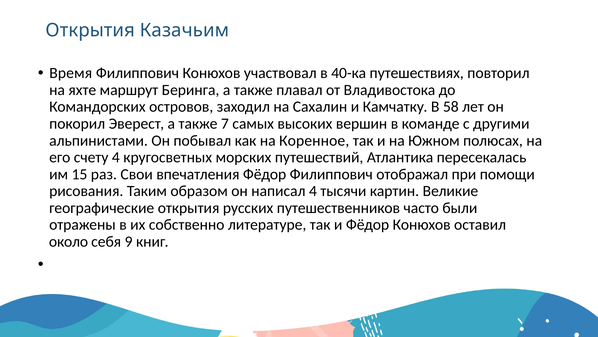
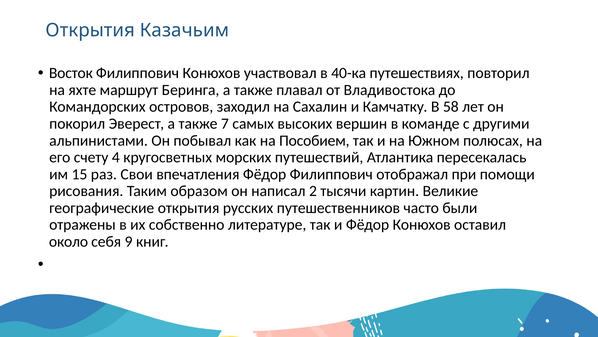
Время: Время -> Восток (71, 73)
Коренное: Коренное -> Пособием (314, 140)
написал 4: 4 -> 2 (313, 191)
